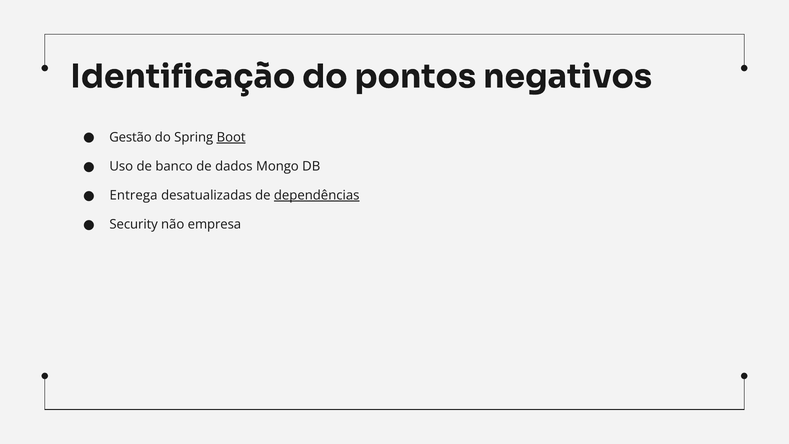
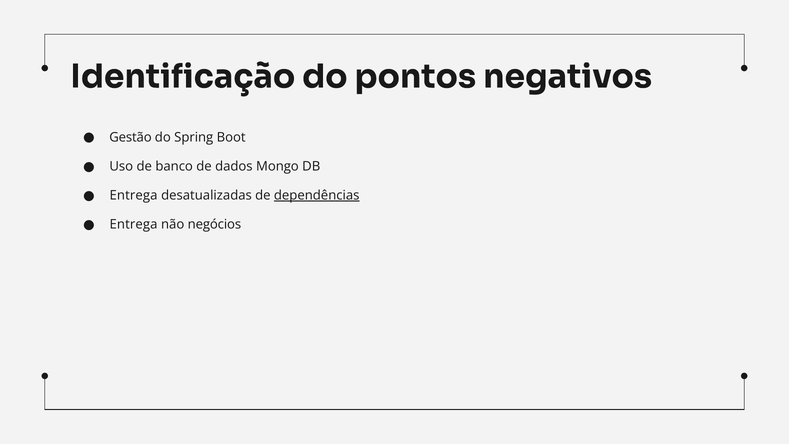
Boot underline: present -> none (231, 137)
Security: Security -> Entrega (134, 225)
empresa: empresa -> negócios (214, 225)
